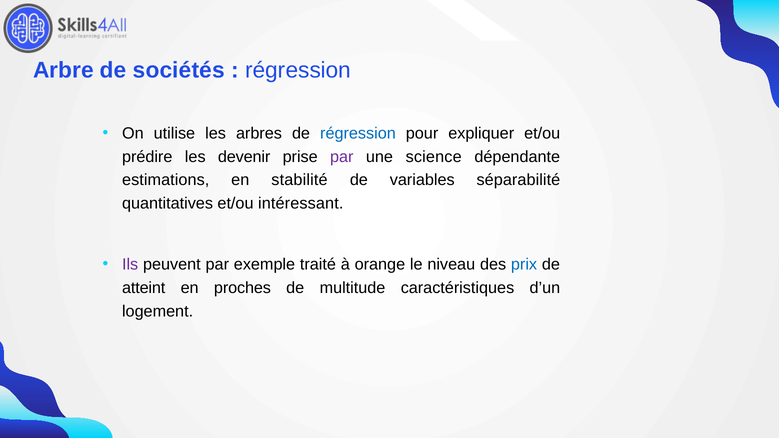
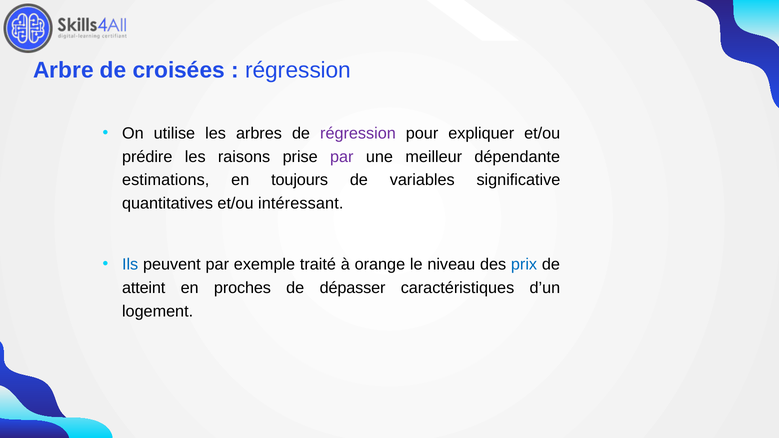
sociétés: sociétés -> croisées (179, 70)
régression colour: blue -> purple (358, 133)
devenir: devenir -> raisons (244, 157)
science: science -> meilleur (434, 157)
stabilité: stabilité -> toujours (300, 180)
séparabilité: séparabilité -> significative (518, 180)
Ils colour: purple -> blue (130, 265)
multitude: multitude -> dépasser (353, 288)
